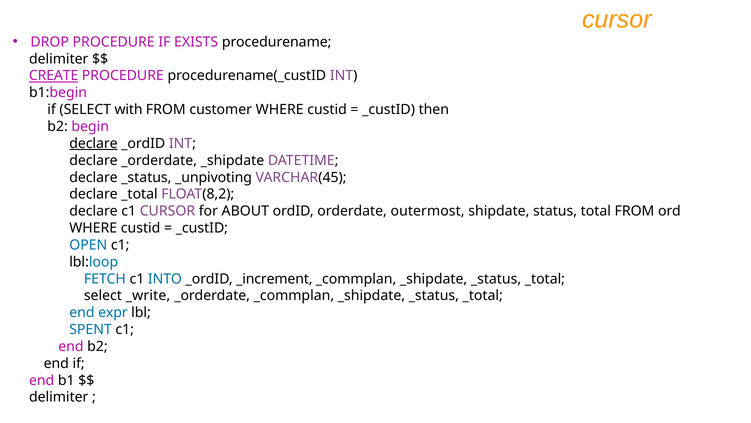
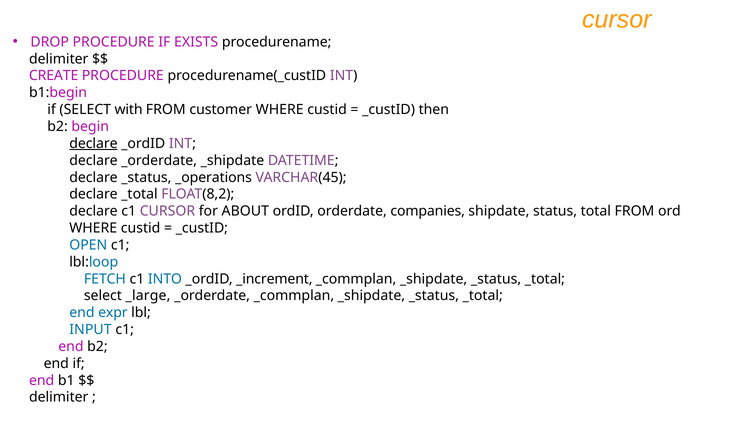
CREATE underline: present -> none (54, 76)
_unpivoting: _unpivoting -> _operations (214, 177)
outermost: outermost -> companies (428, 211)
_write: _write -> _large (148, 295)
SPENT: SPENT -> INPUT (90, 329)
